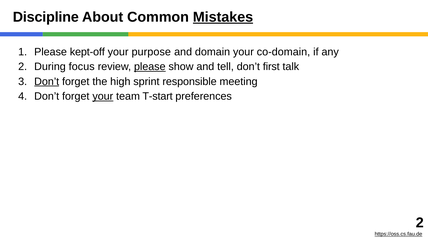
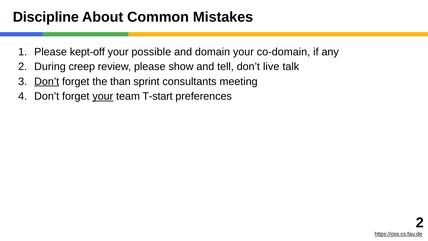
Mistakes underline: present -> none (223, 17)
purpose: purpose -> possible (151, 52)
focus: focus -> creep (82, 67)
please underline: present -> none (150, 67)
first: first -> live (271, 67)
high: high -> than (120, 81)
responsible: responsible -> consultants (190, 81)
